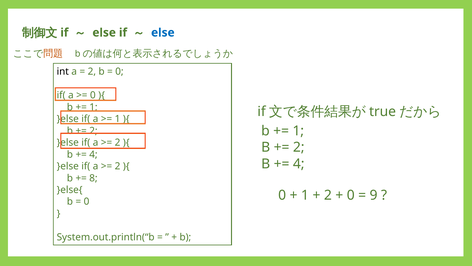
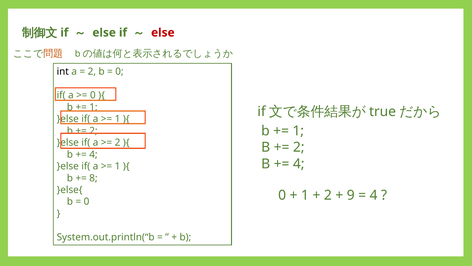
else colour: blue -> red (163, 33)
2: 2 -> 1 (117, 166)
0: 0 -> 9 (351, 195)
9: 9 -> 4 (374, 195)
